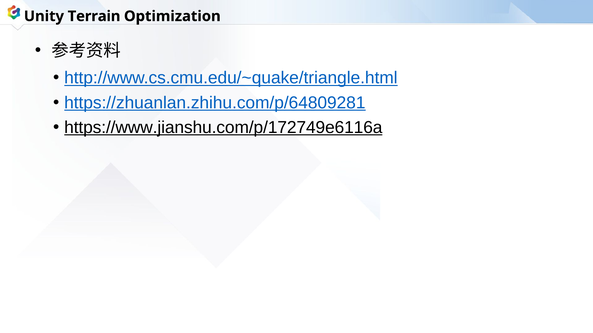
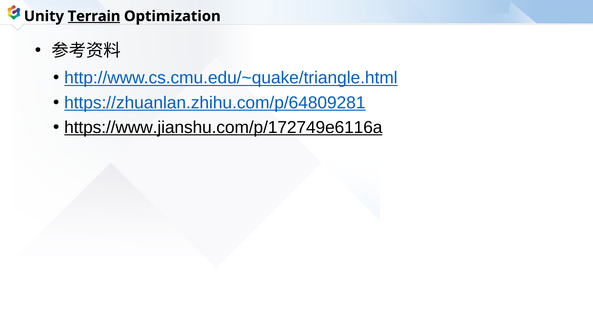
Terrain underline: none -> present (94, 16)
